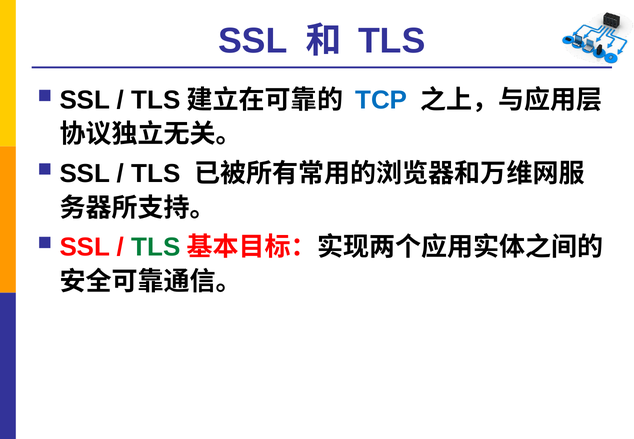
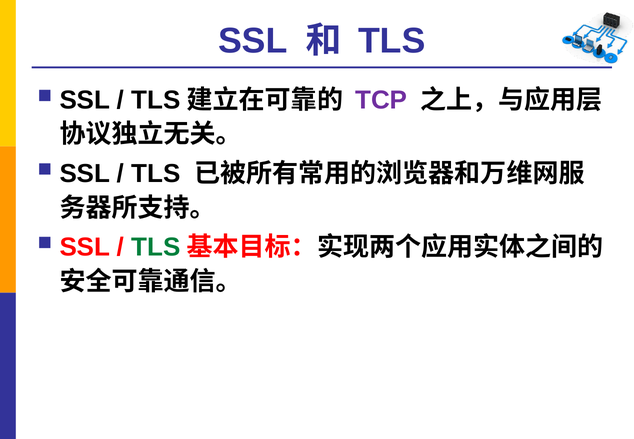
TCP colour: blue -> purple (381, 100)
